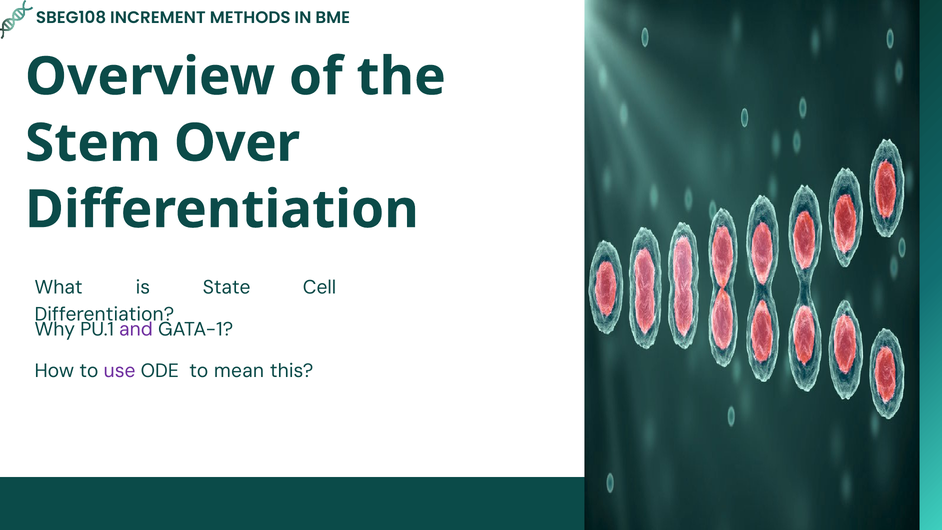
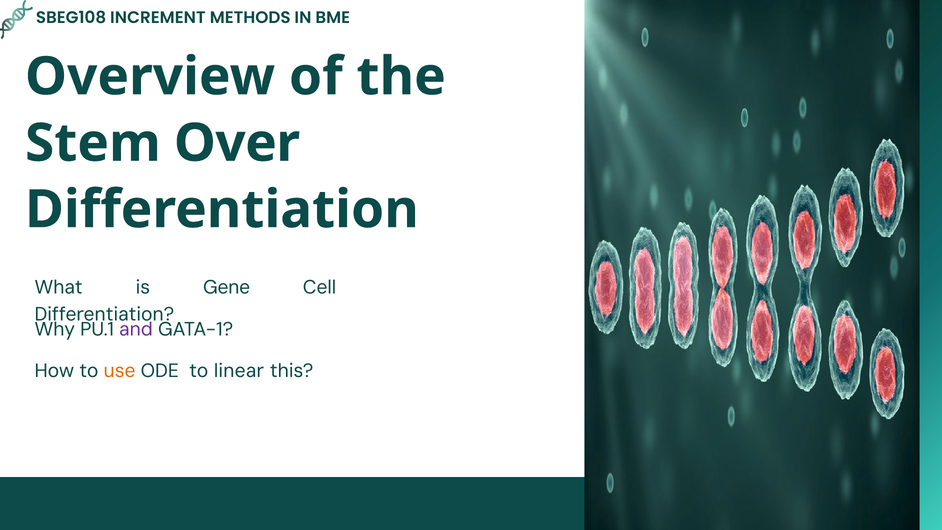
State: State -> Gene (227, 287)
use colour: purple -> orange (120, 371)
mean: mean -> linear (239, 371)
